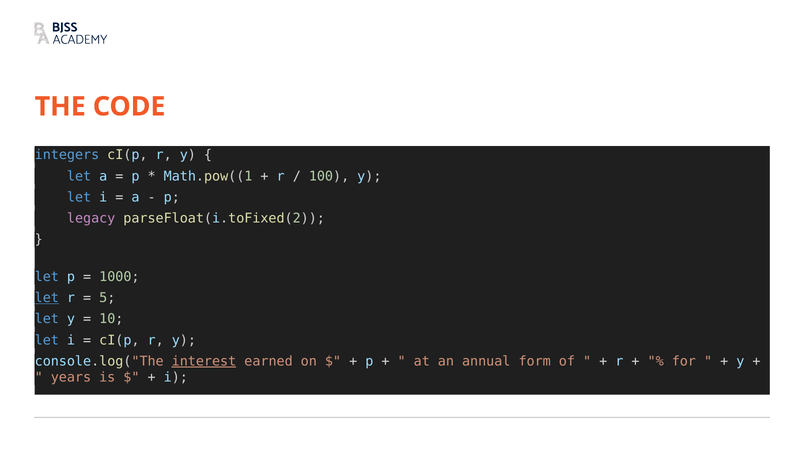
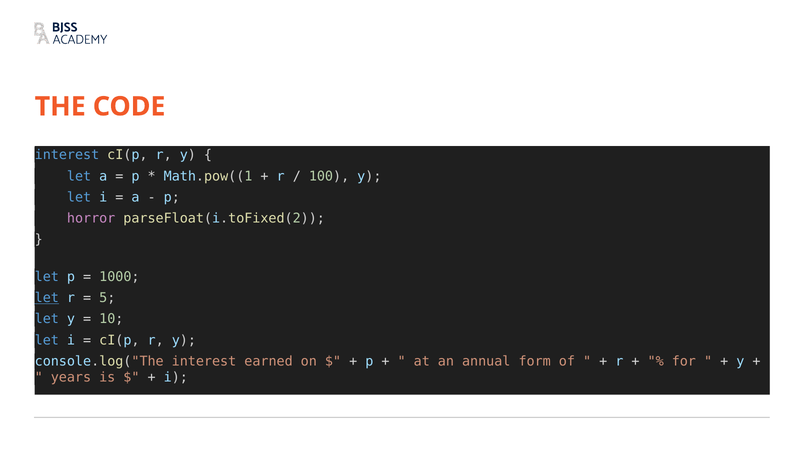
integers: integers -> interest (67, 155)
legacy: legacy -> horror (91, 219)
interest underline: present -> none (204, 362)
